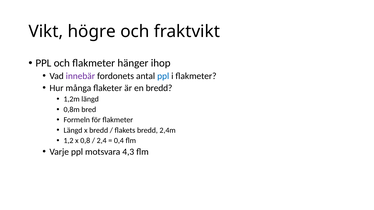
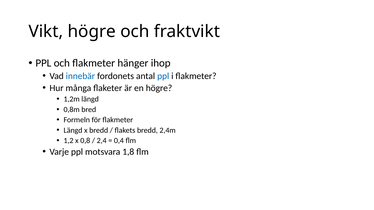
innebär colour: purple -> blue (80, 76)
en bredd: bredd -> högre (159, 88)
4,3: 4,3 -> 1,8 (128, 152)
